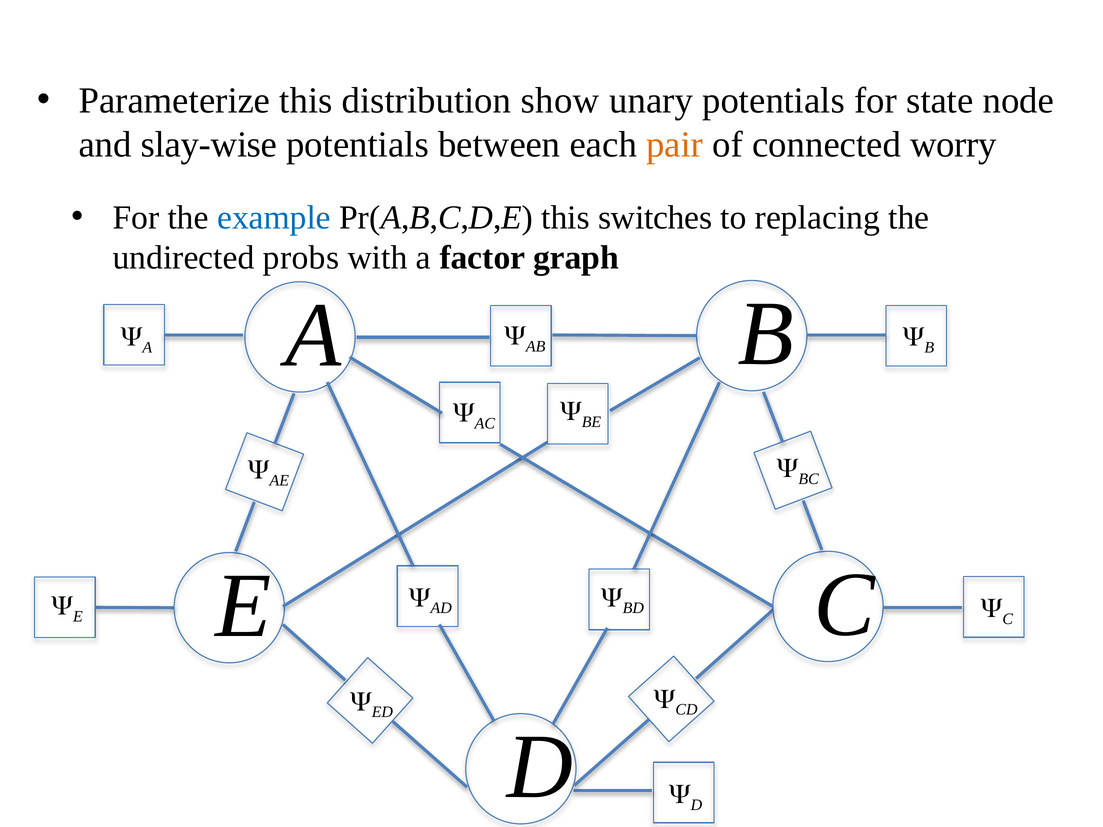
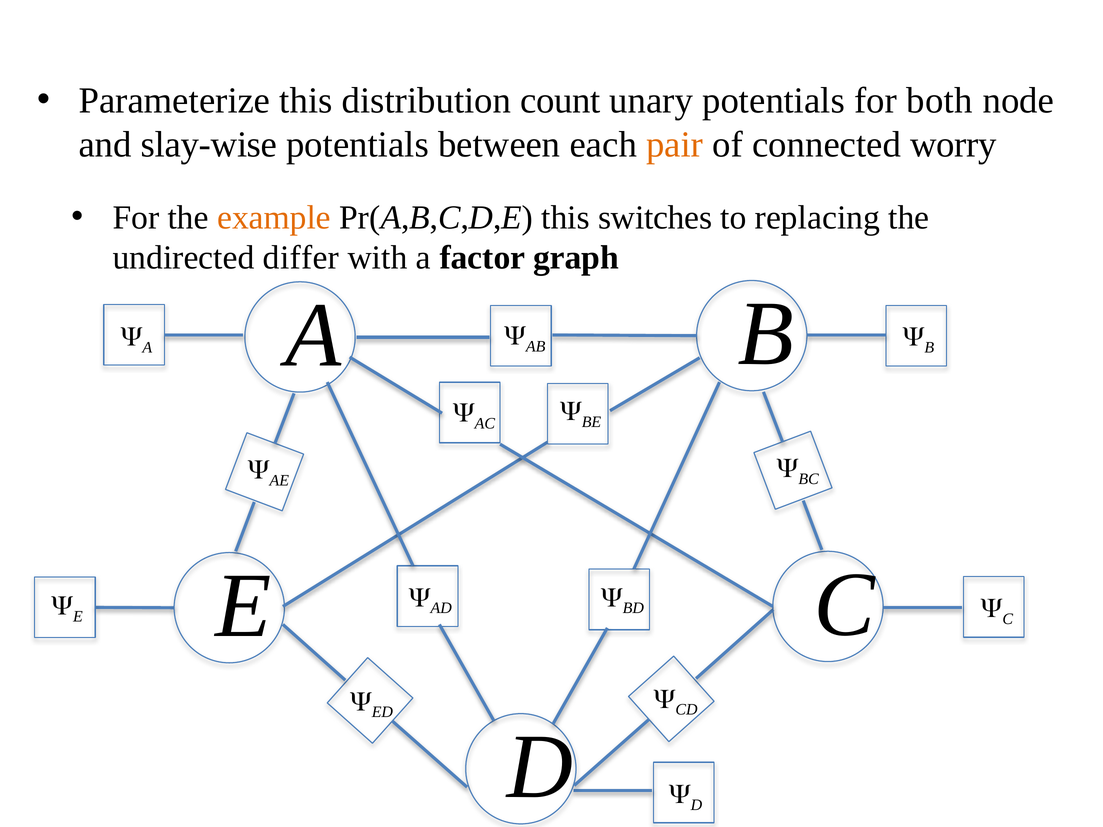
show: show -> count (560, 101)
state: state -> both (940, 101)
example colour: blue -> orange (274, 218)
probs: probs -> differ (301, 258)
